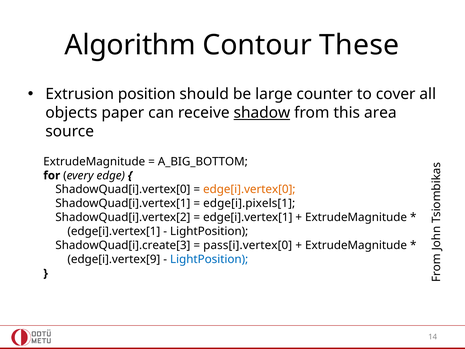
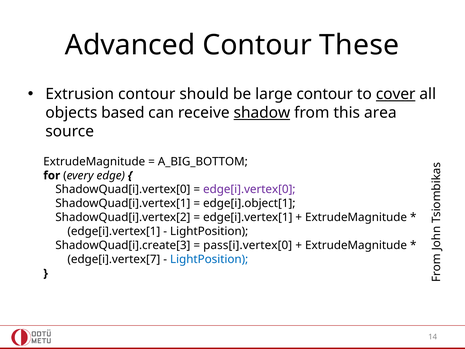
Algorithm: Algorithm -> Advanced (130, 45)
Extrusion position: position -> contour (147, 94)
large counter: counter -> contour (325, 94)
cover underline: none -> present (396, 94)
paper: paper -> based (123, 113)
edge[i].vertex[0 colour: orange -> purple (249, 189)
edge[i].pixels[1: edge[i].pixels[1 -> edge[i].object[1 (249, 203)
edge[i].vertex[9: edge[i].vertex[9 -> edge[i].vertex[7 (114, 259)
